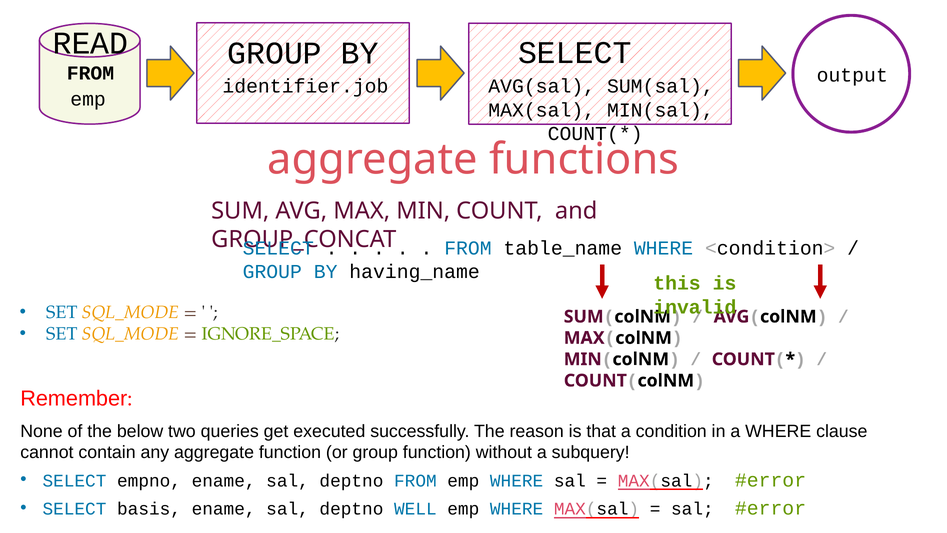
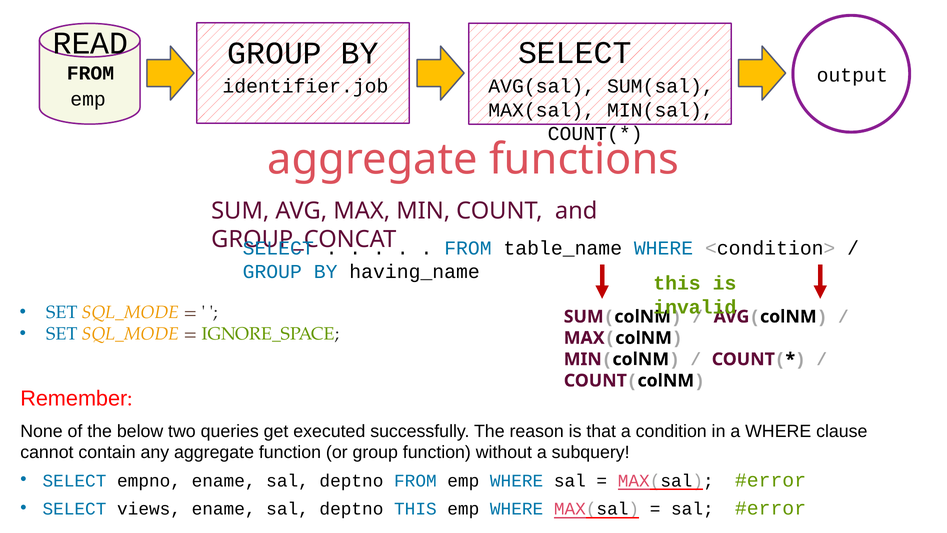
basis: basis -> views (149, 509)
deptno WELL: WELL -> THIS (415, 509)
